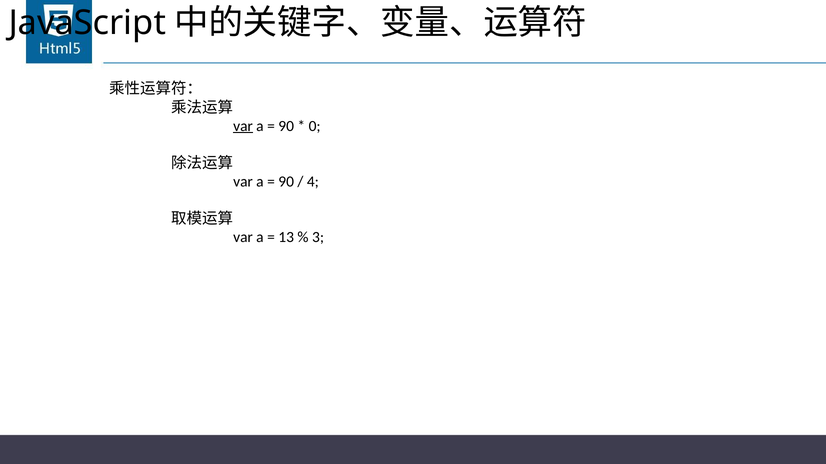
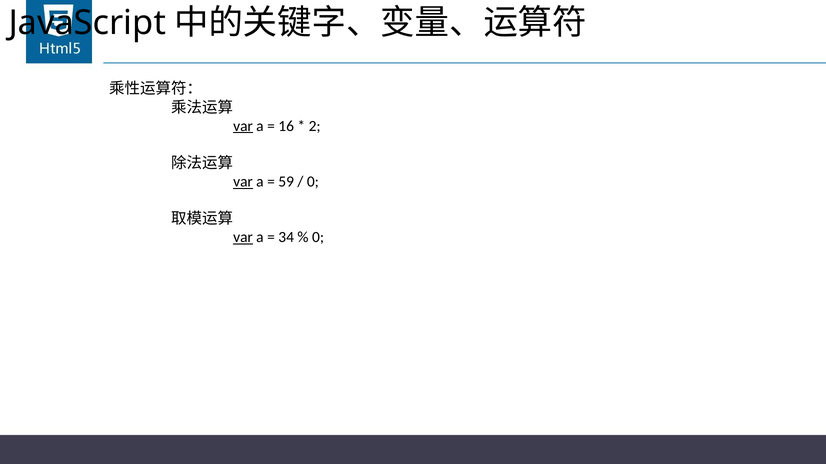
90: 90 -> 16 (286, 126)
0: 0 -> 2 (315, 126)
var underline: none -> present (243, 182)
90: 90 -> 59 (286, 182)
4: 4 -> 0 (313, 182)
var underline: none -> present (243, 238)
13: 13 -> 34 (286, 238)
3: 3 -> 0 (318, 238)
